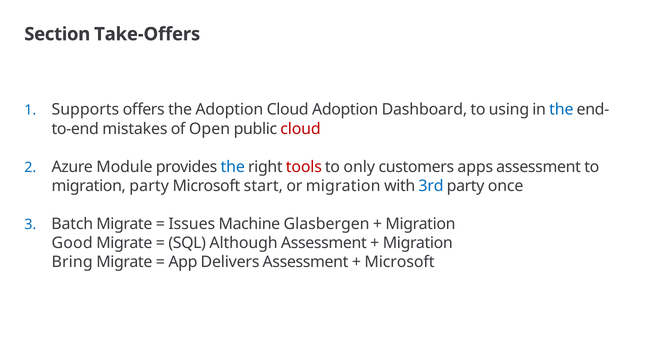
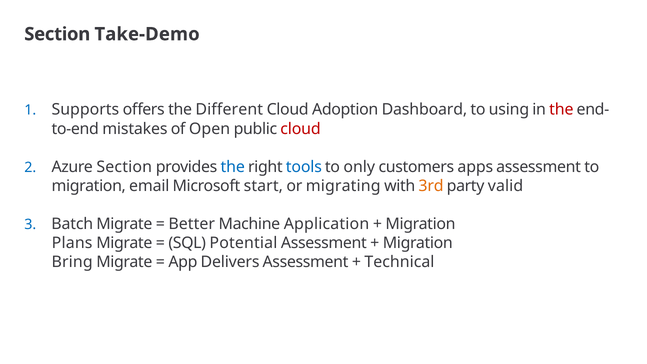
Take-Offers: Take-Offers -> Take-Demo (147, 34)
the Adoption: Adoption -> Different (229, 110)
the colour: blue -> red (561, 110)
Azure Module: Module -> Section (124, 167)
tools colour: red -> blue (304, 167)
migration party: party -> email (149, 186)
or migration: migration -> migrating (343, 186)
3rd colour: blue -> orange (431, 186)
once: once -> valid (506, 186)
Issues: Issues -> Better (192, 224)
Glasbergen: Glasbergen -> Application (327, 224)
Good: Good -> Plans (72, 243)
Although: Although -> Potential (243, 243)
Microsoft: Microsoft -> Technical (399, 262)
